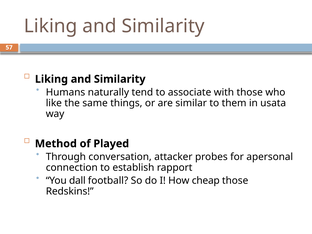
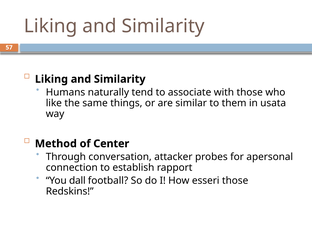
Played: Played -> Center (111, 144)
cheap: cheap -> esseri (206, 181)
